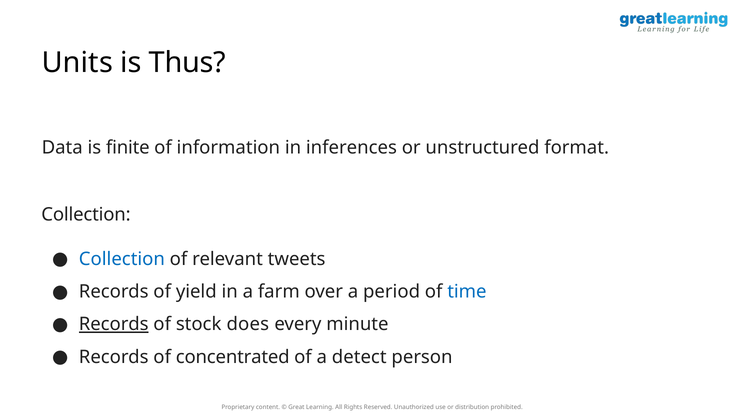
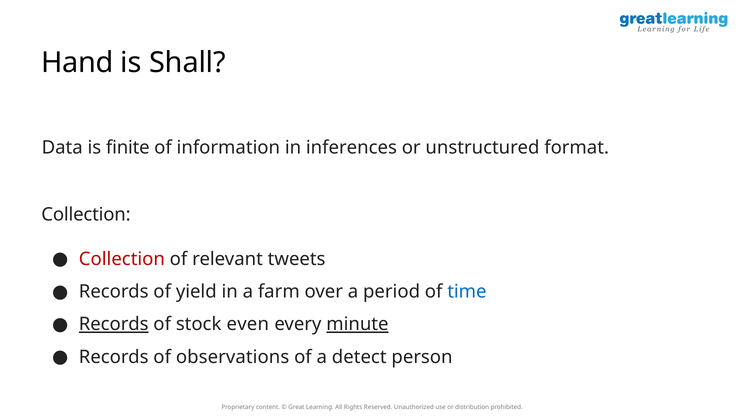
Units: Units -> Hand (77, 63)
Thus: Thus -> Shall (187, 63)
Collection colour: blue -> red (122, 259)
does: does -> even (248, 324)
minute underline: none -> present (357, 324)
concentrated: concentrated -> observations (233, 357)
